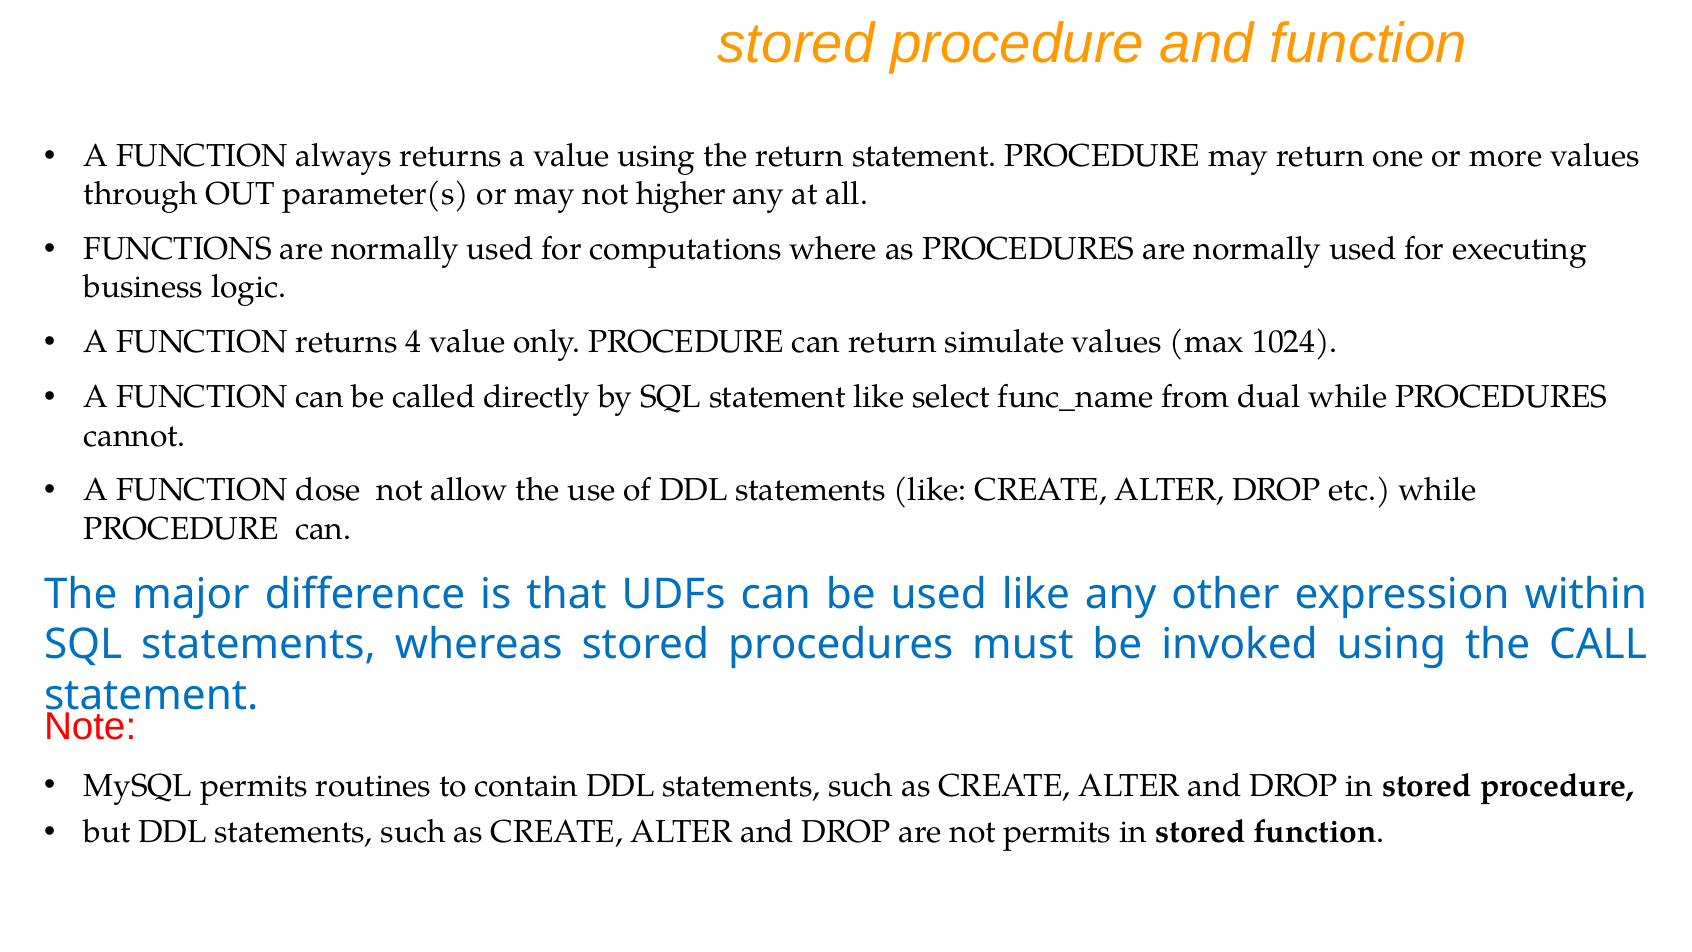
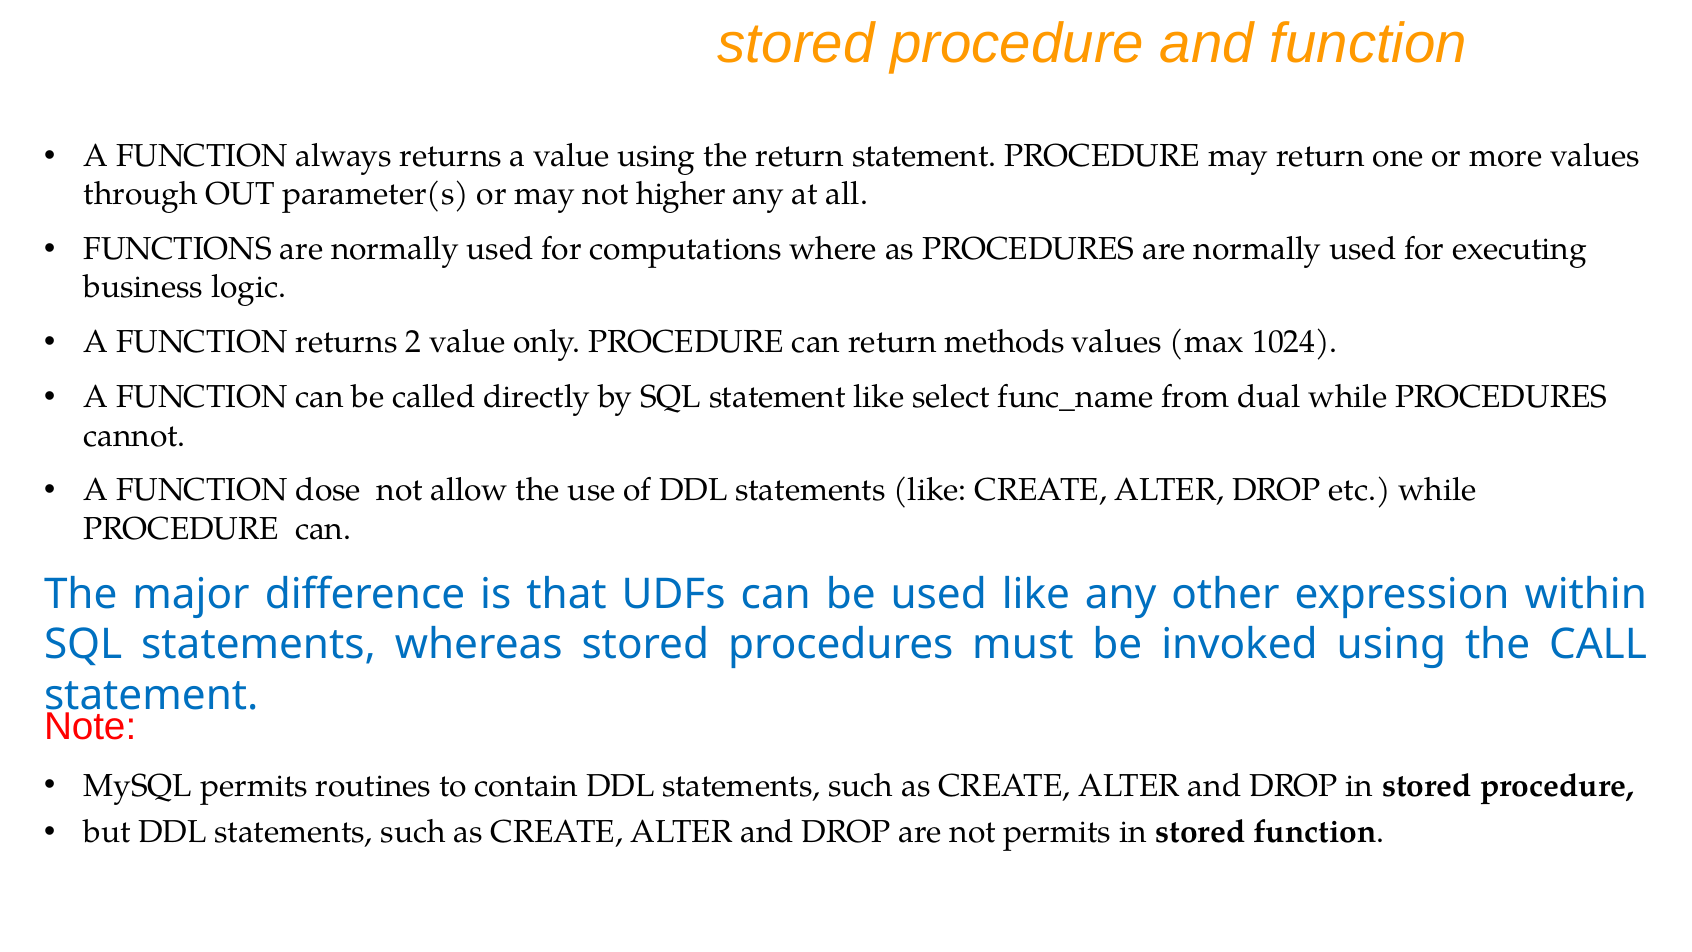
4: 4 -> 2 (414, 342)
simulate: simulate -> methods (1005, 342)
